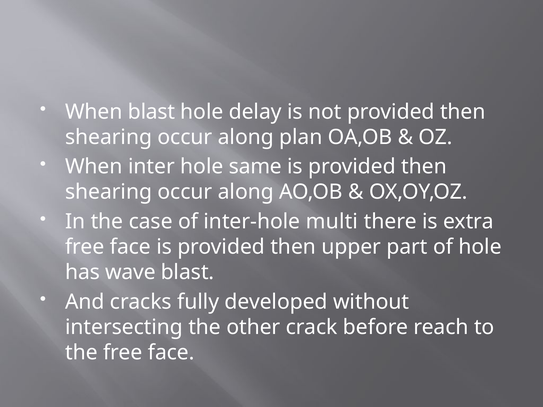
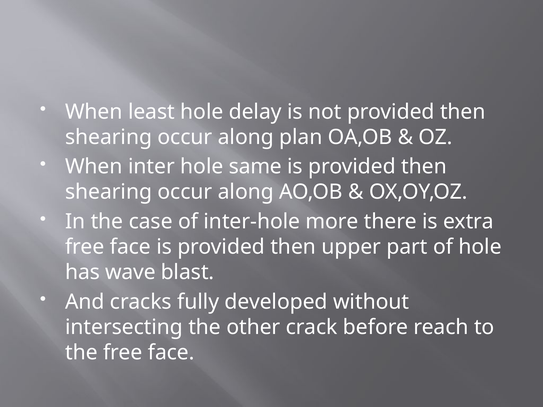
When blast: blast -> least (151, 112)
multi: multi -> more (332, 222)
